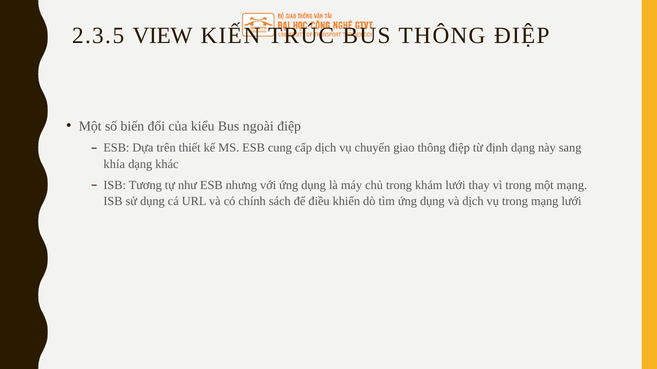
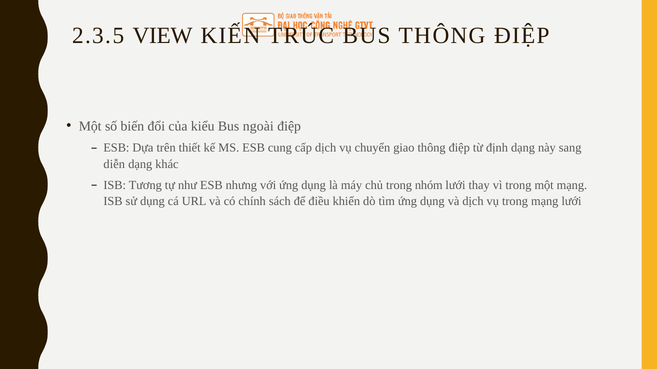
khía: khía -> diễn (114, 164)
khám: khám -> nhóm (429, 185)
